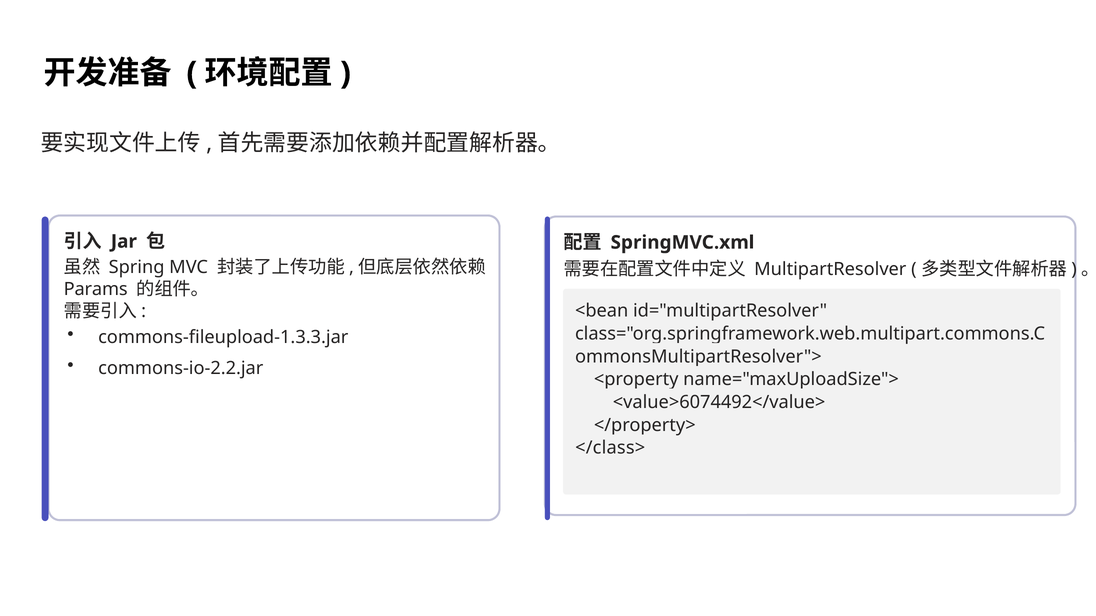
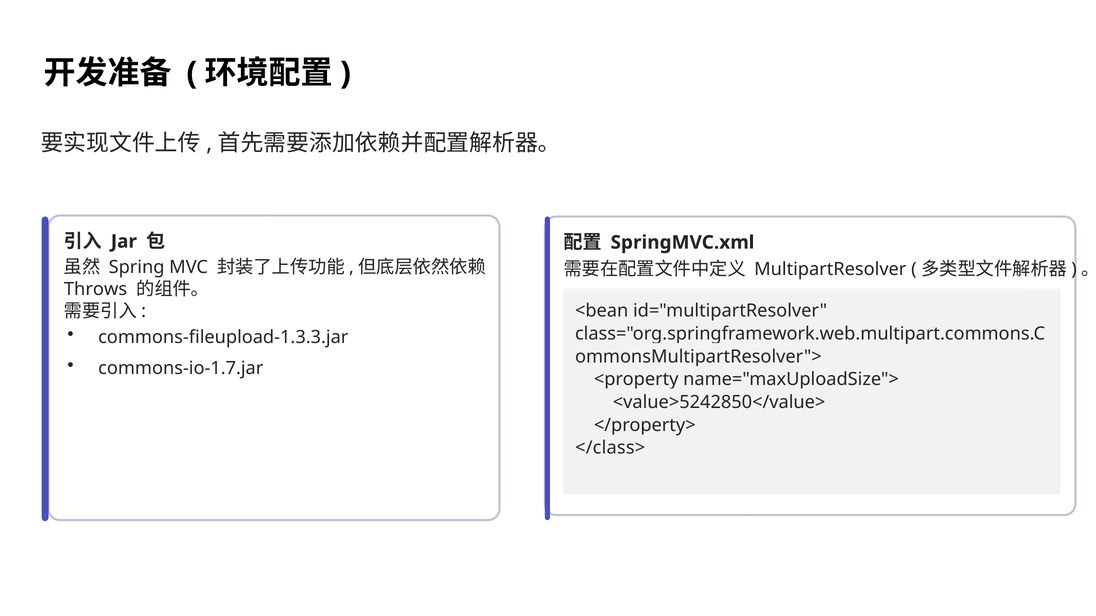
Params: Params -> Throws (96, 290)
commons-io-2.2.jar: commons-io-2.2.jar -> commons-io-1.7.jar (181, 369)
<value>6074492</value>: <value>6074492</value> -> <value>5242850</value> (719, 403)
